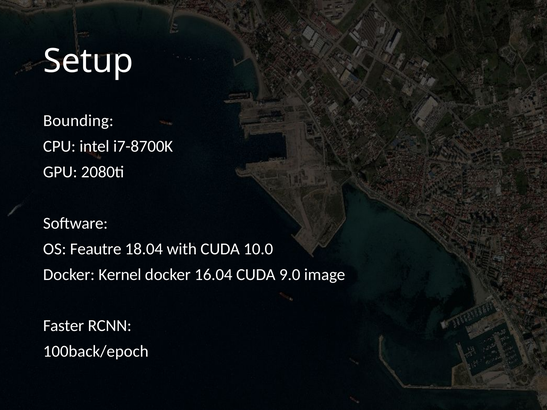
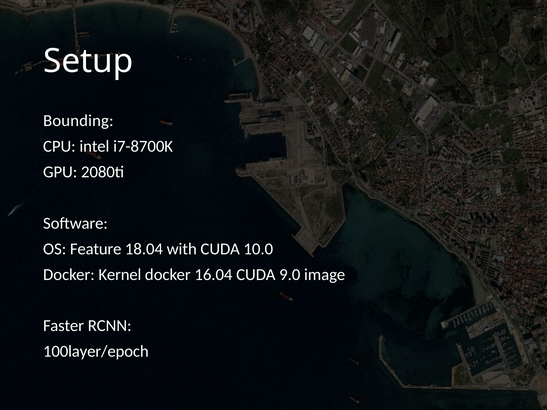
Feautre: Feautre -> Feature (96, 249)
100back/epoch: 100back/epoch -> 100layer/epoch (96, 352)
